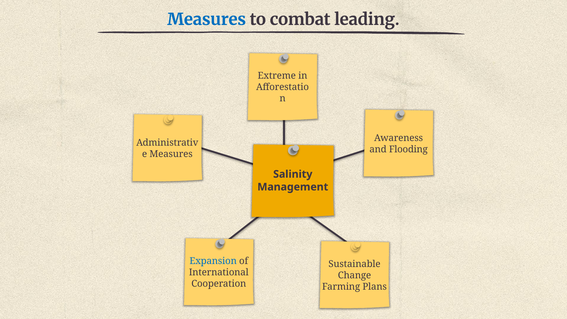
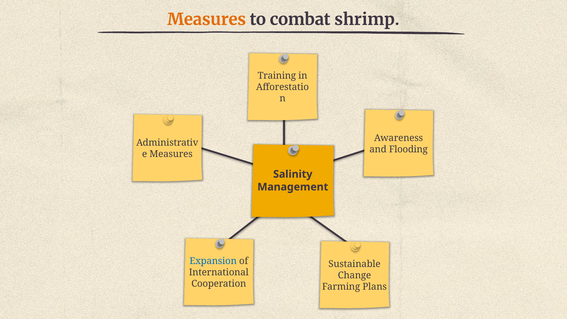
Measures colour: blue -> orange (207, 20)
leading: leading -> shrimp (367, 20)
Extreme: Extreme -> Training (277, 76)
